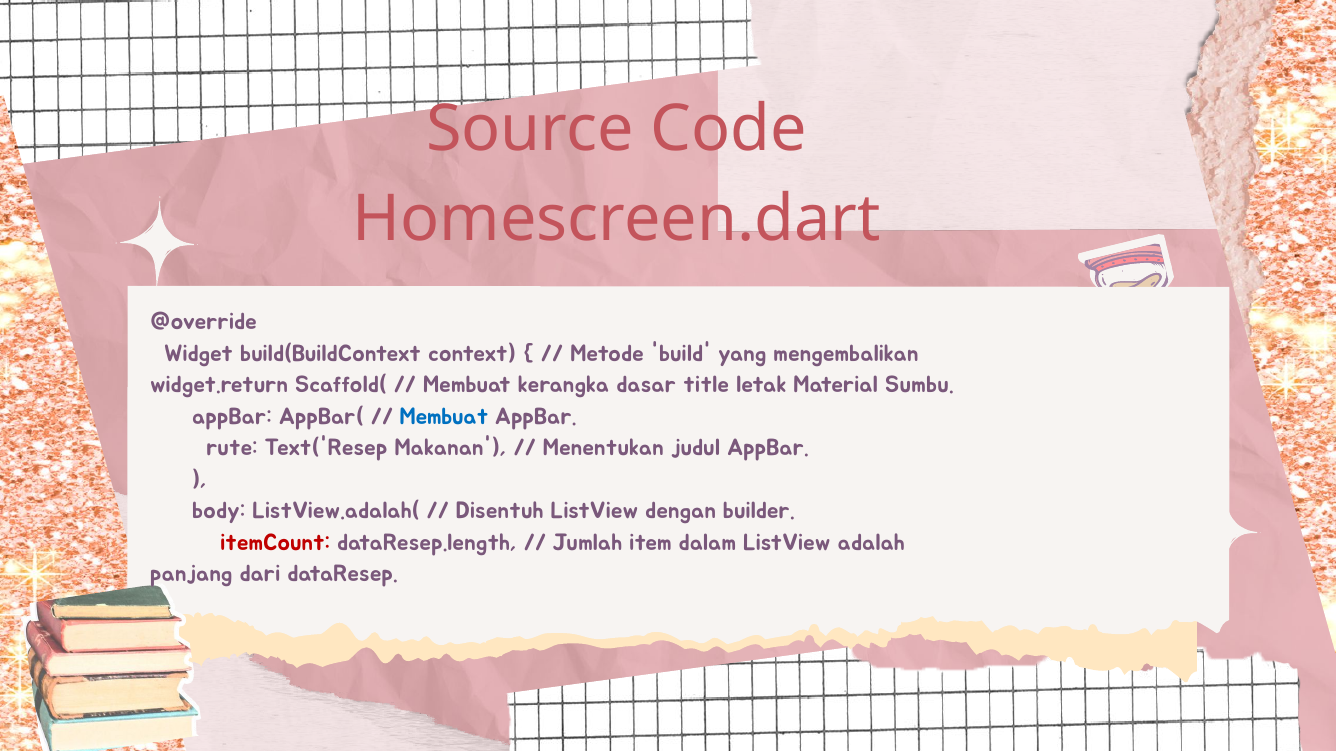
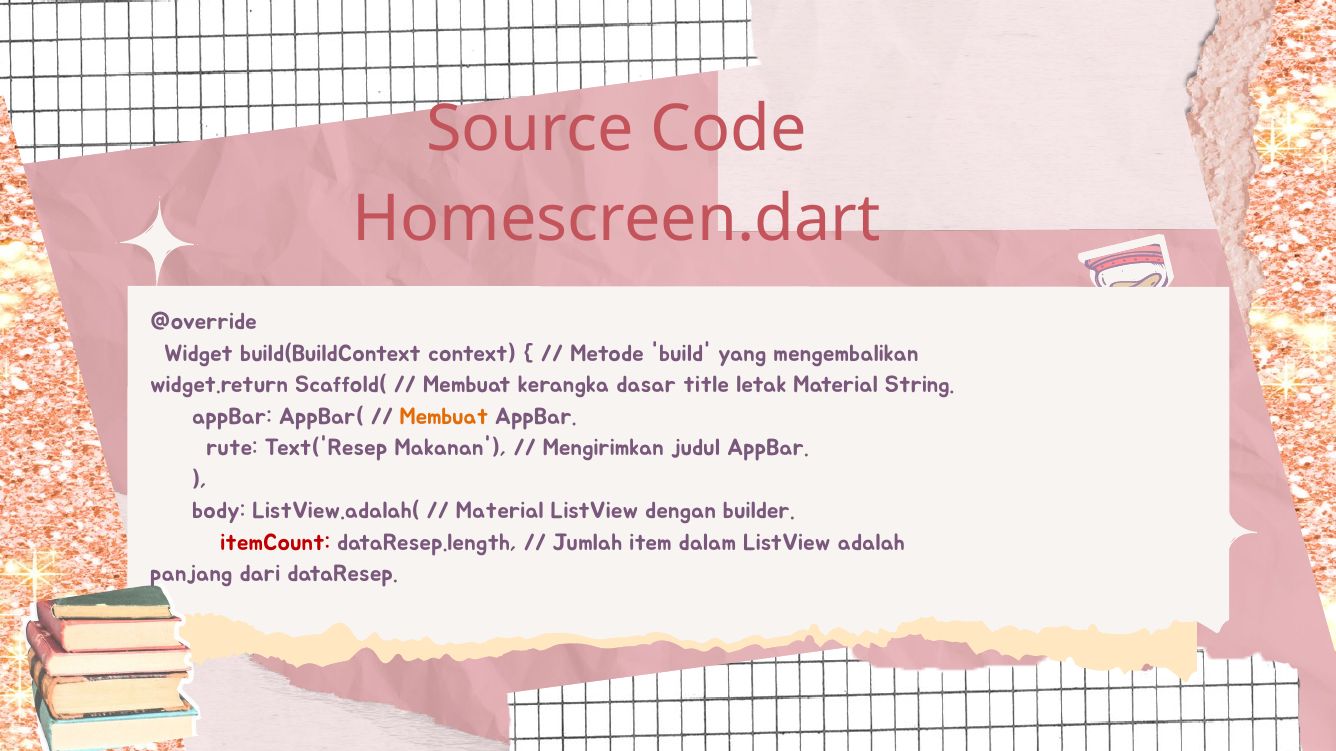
Sumbu: Sumbu -> String (920, 385)
Membuat colour: blue -> orange (444, 417)
Menentukan: Menentukan -> Mengirimkan (603, 448)
Disentuh: Disentuh -> Material (500, 511)
